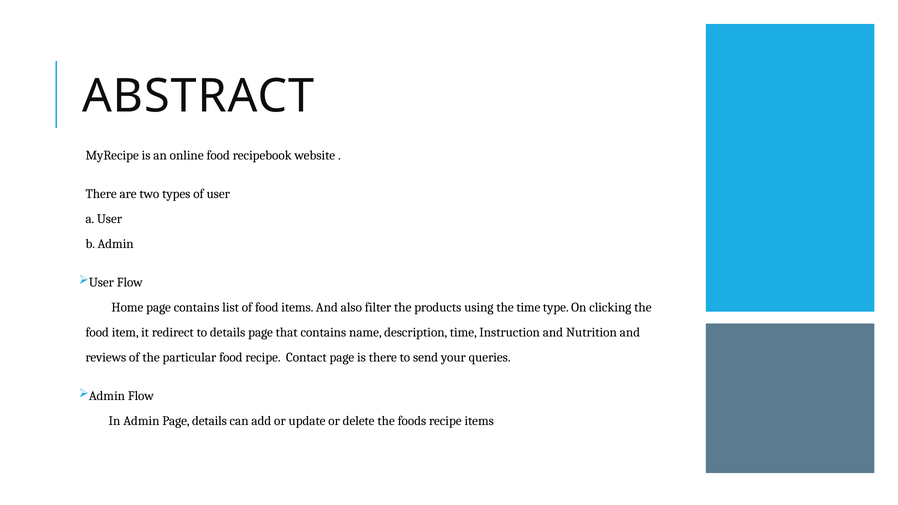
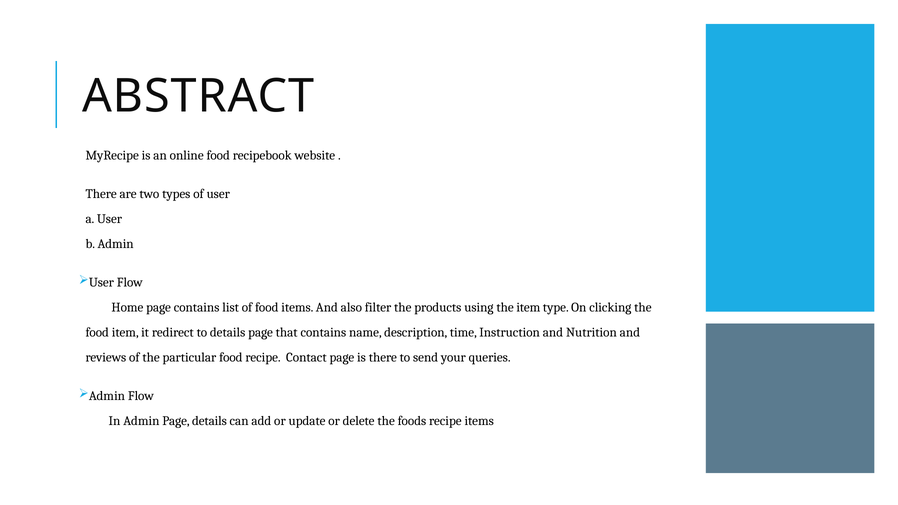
the time: time -> item (528, 307)
